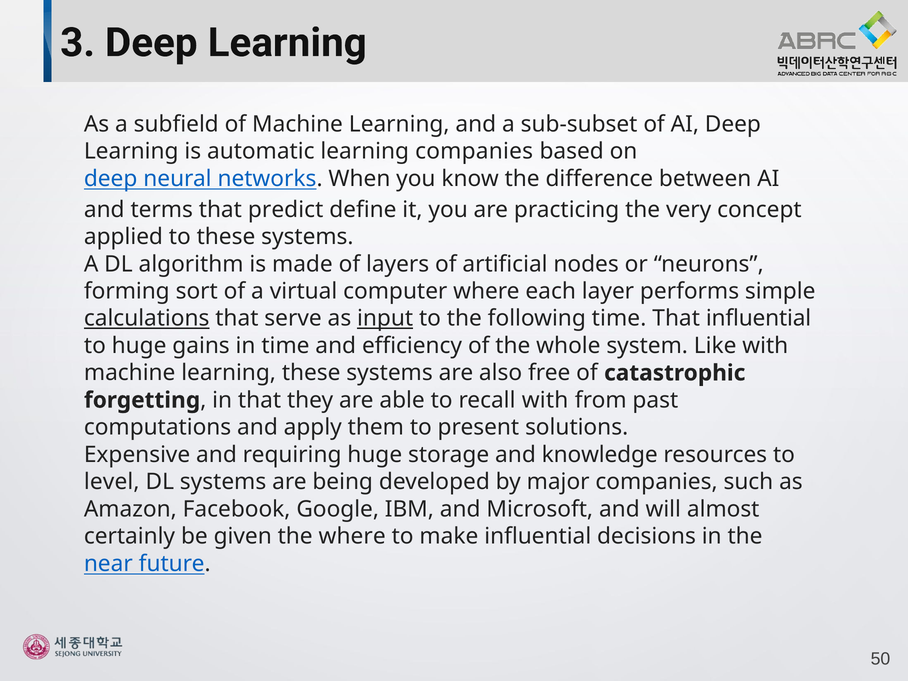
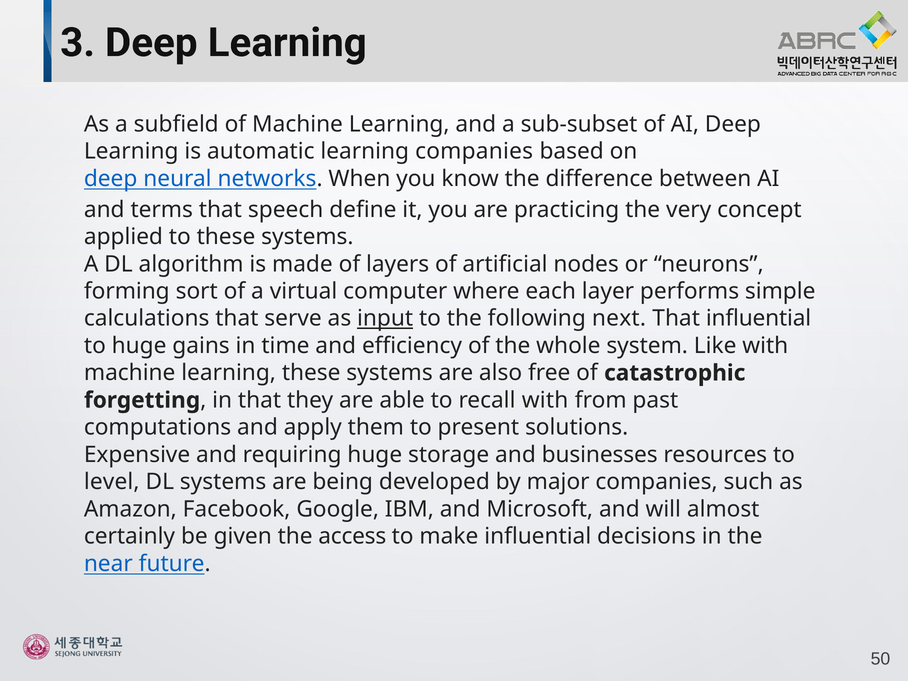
predict: predict -> speech (286, 210)
calculations underline: present -> none (147, 318)
following time: time -> next (619, 318)
knowledge: knowledge -> businesses (600, 455)
the where: where -> access (352, 536)
